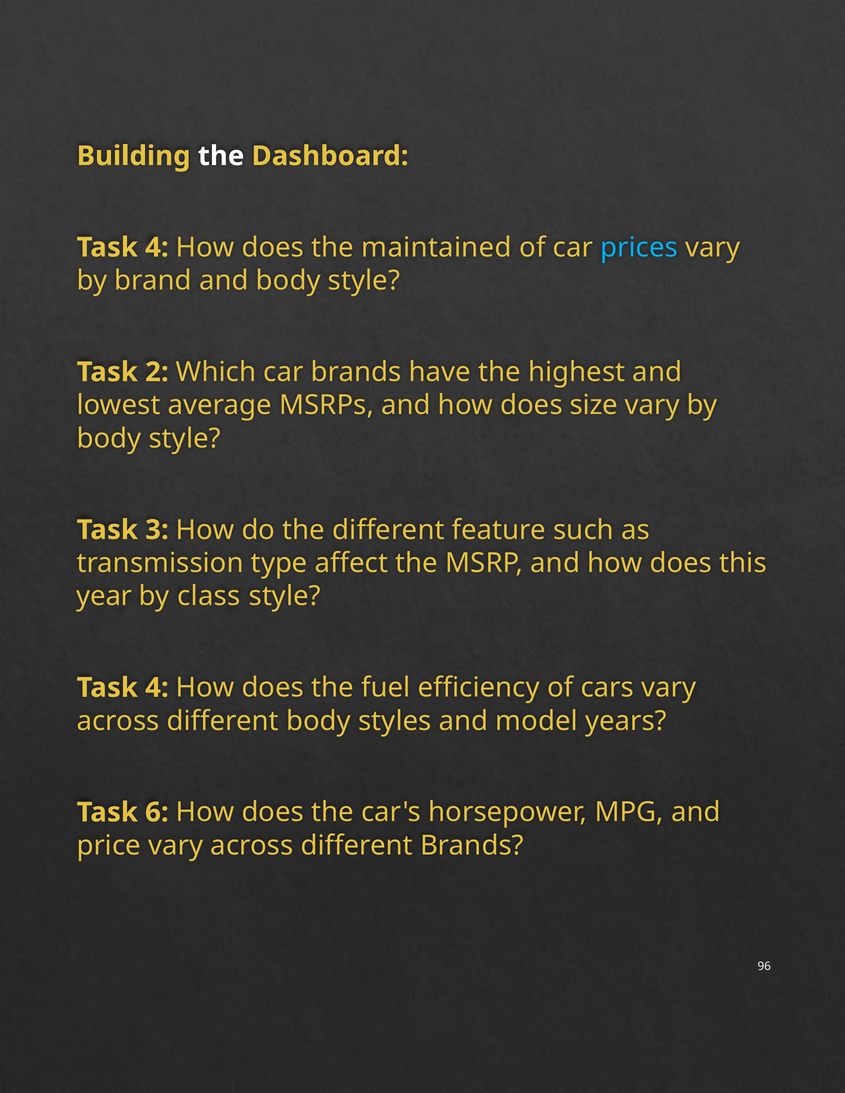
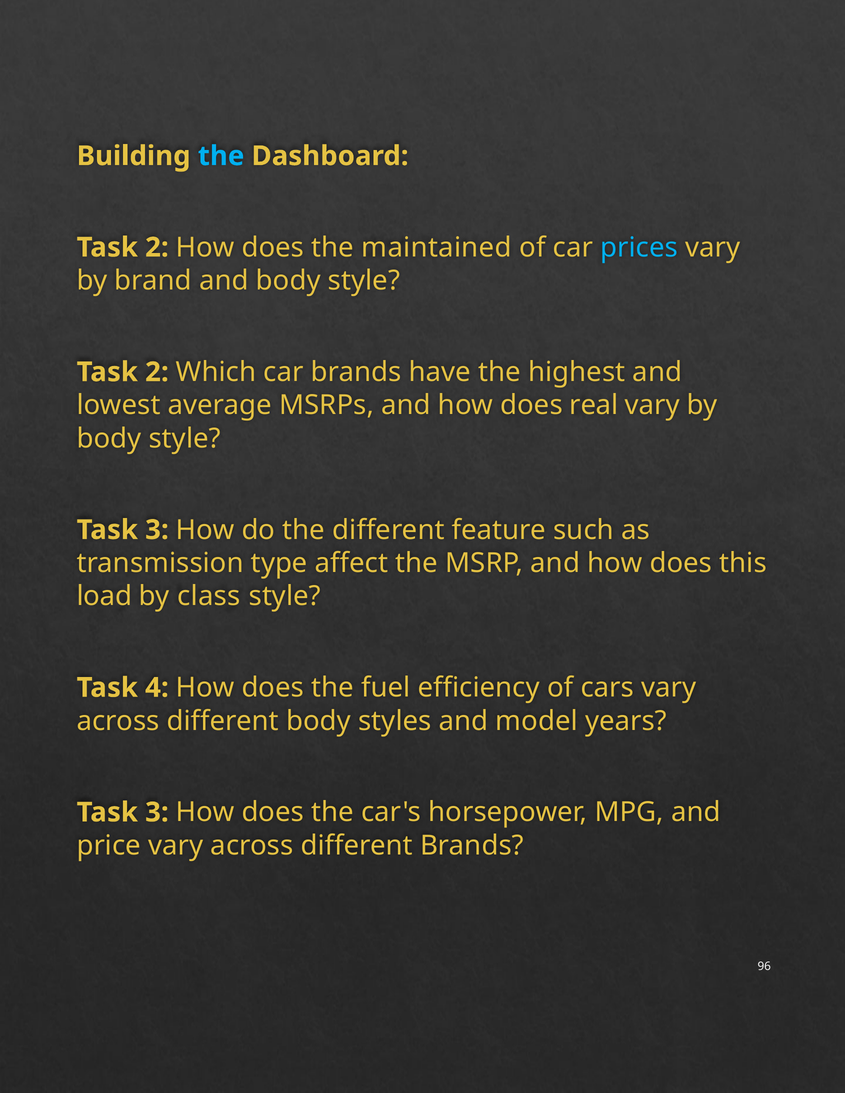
the colour: white -> light blue (221, 156)
4: 4 -> 2 (157, 248)
size: size -> real (594, 405)
year: year -> load (104, 597)
6: 6 -> 3 (157, 813)
